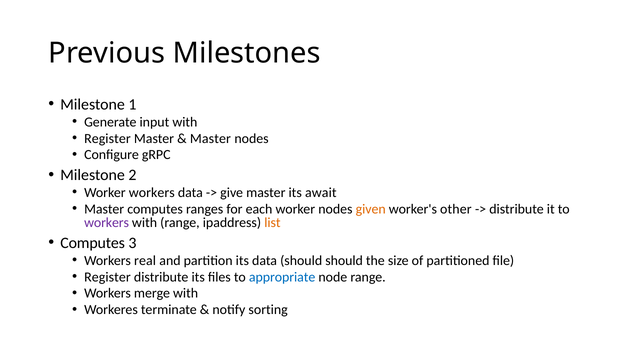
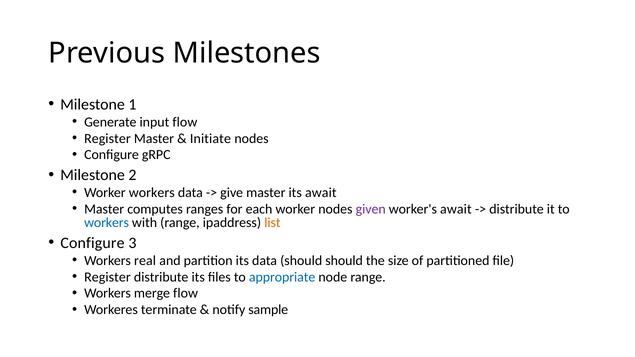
input with: with -> flow (185, 122)
Master: Master -> Initiate (210, 139)
given colour: orange -> purple (371, 209)
worker's other: other -> await (456, 209)
workers colour: purple -> blue (107, 223)
Computes: Computes -> Configure (92, 243)
merge with: with -> flow (186, 294)
sorting: sorting -> sample (268, 310)
